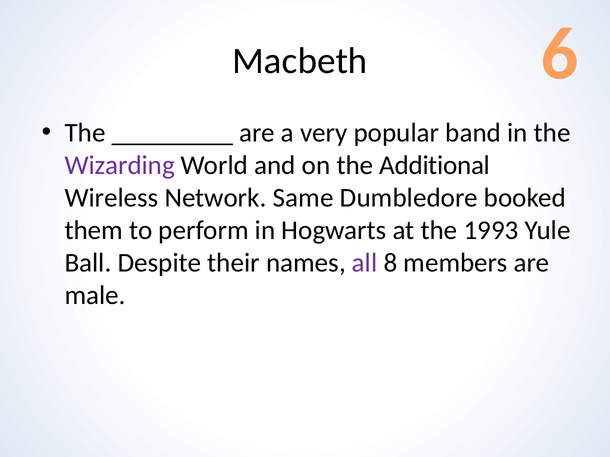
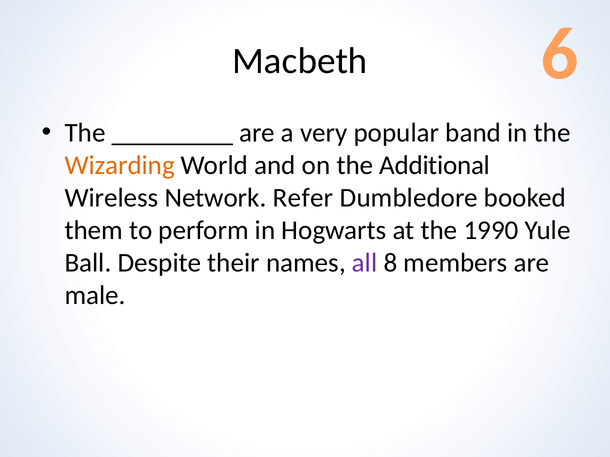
Wizarding colour: purple -> orange (120, 166)
Same: Same -> Refer (303, 198)
1993: 1993 -> 1990 (491, 231)
